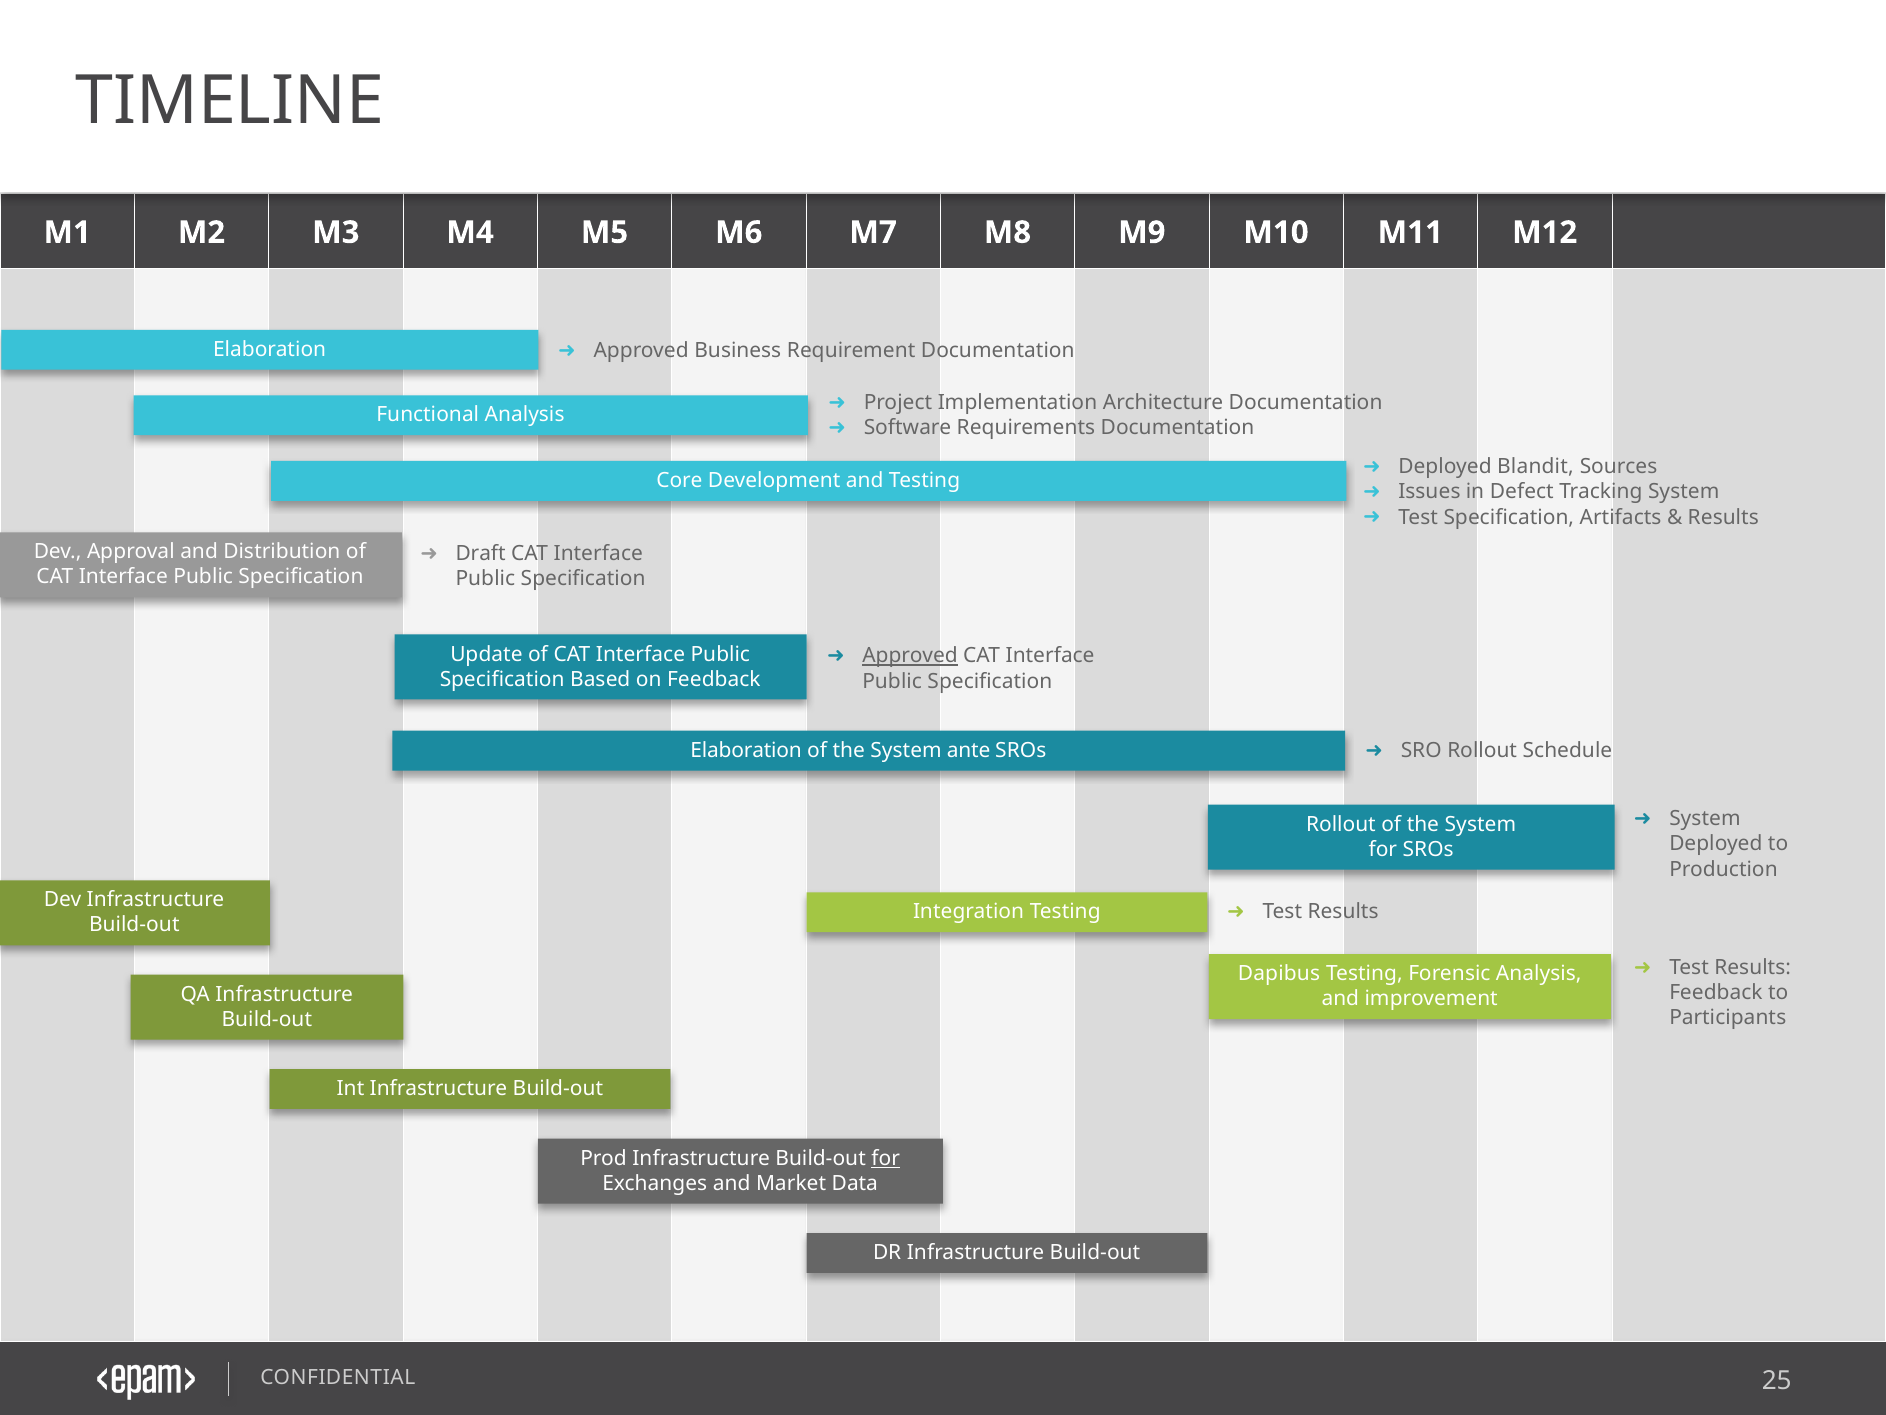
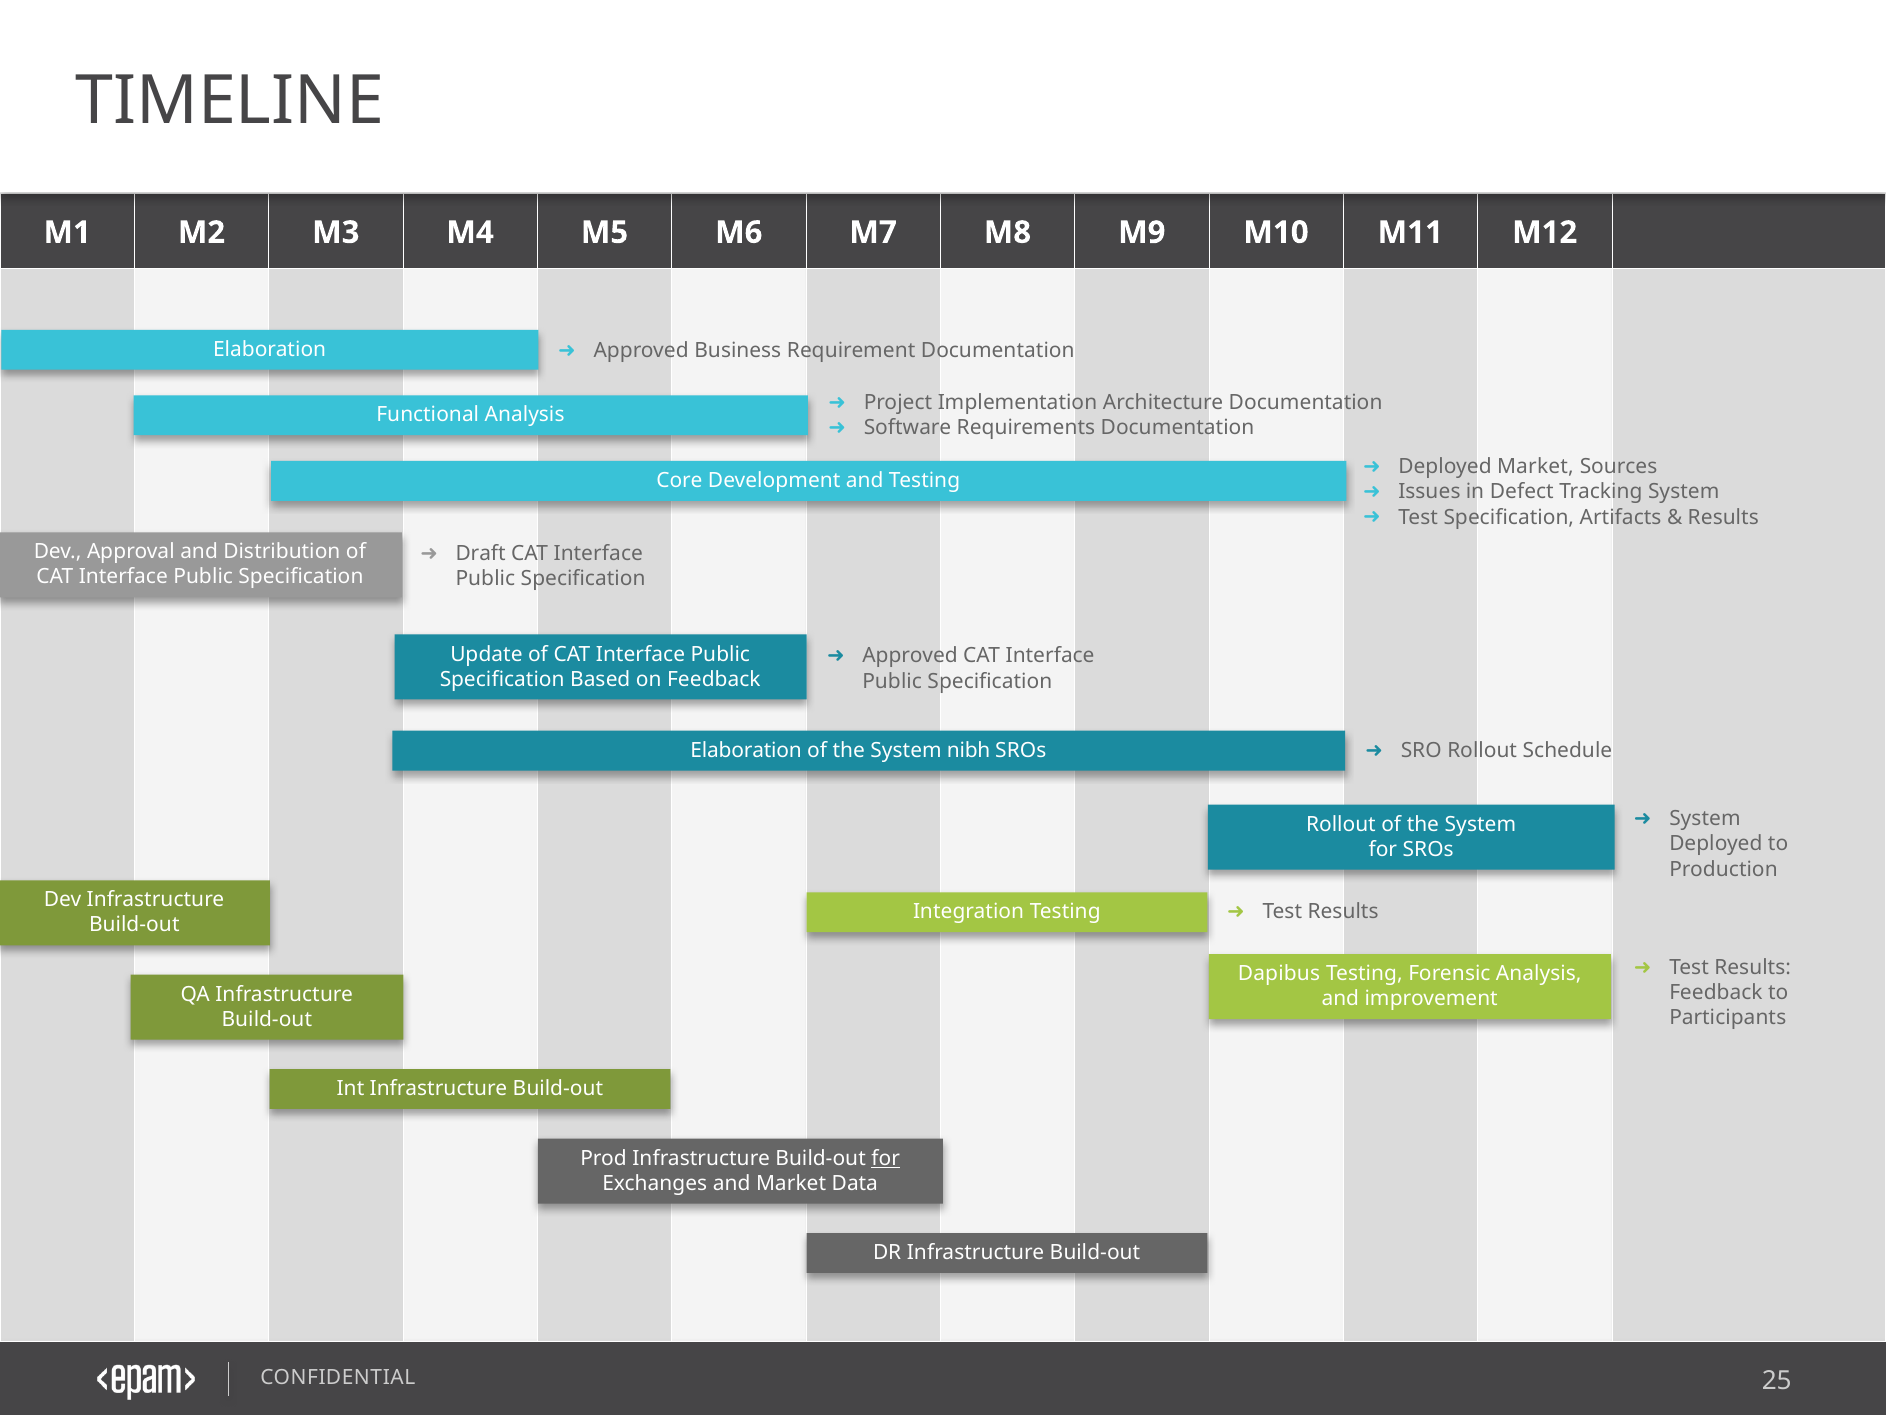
Deployed Blandit: Blandit -> Market (1535, 467)
Approved underline: present -> none (910, 656)
ante: ante -> nibh (969, 750)
